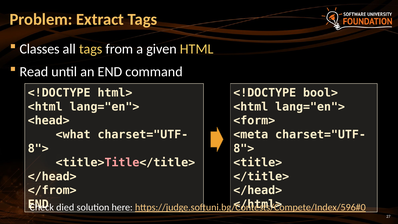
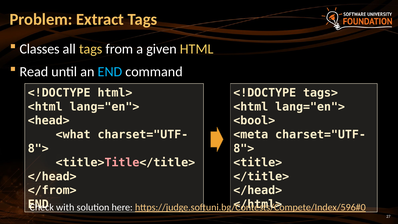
END colour: white -> light blue (110, 72)
bool>: bool> -> tags> (321, 93)
<form>: <form> -> <bool> (254, 121)
died: died -> with (65, 207)
